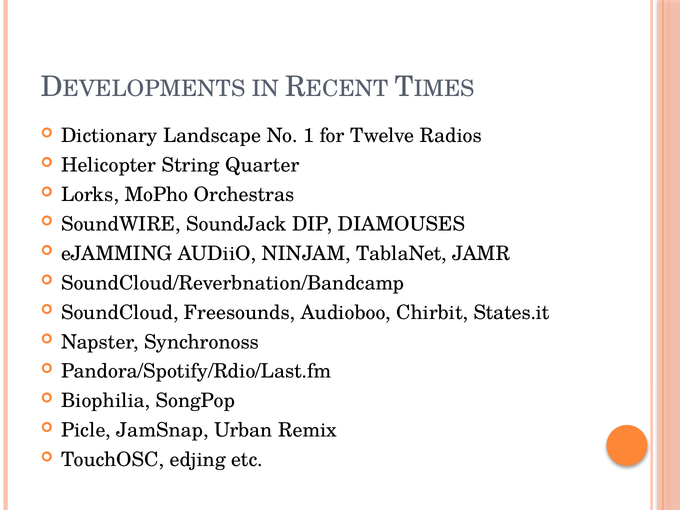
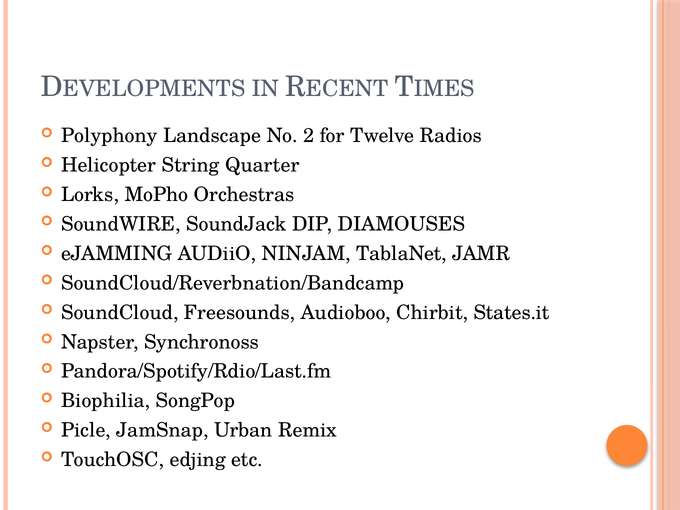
Dictionary: Dictionary -> Polyphony (109, 136)
1: 1 -> 2 (309, 136)
